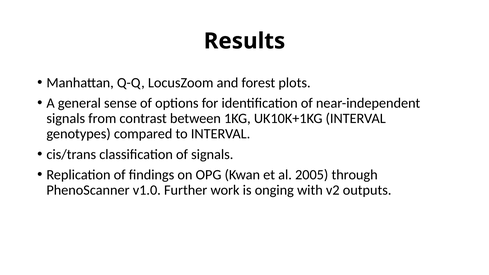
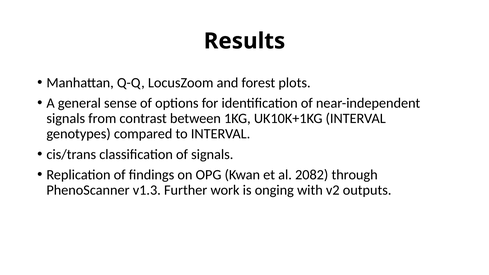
2005: 2005 -> 2082 (312, 175)
v1.0: v1.0 -> v1.3 (147, 190)
